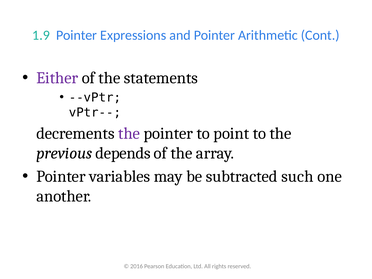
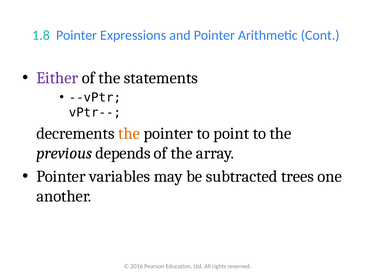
1.9: 1.9 -> 1.8 (41, 35)
the colour: purple -> orange (129, 133)
such: such -> trees (297, 176)
